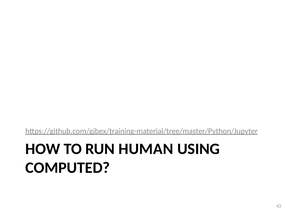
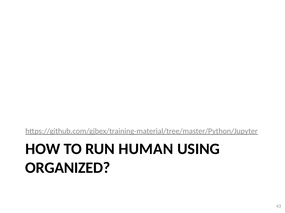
COMPUTED: COMPUTED -> ORGANIZED (68, 168)
